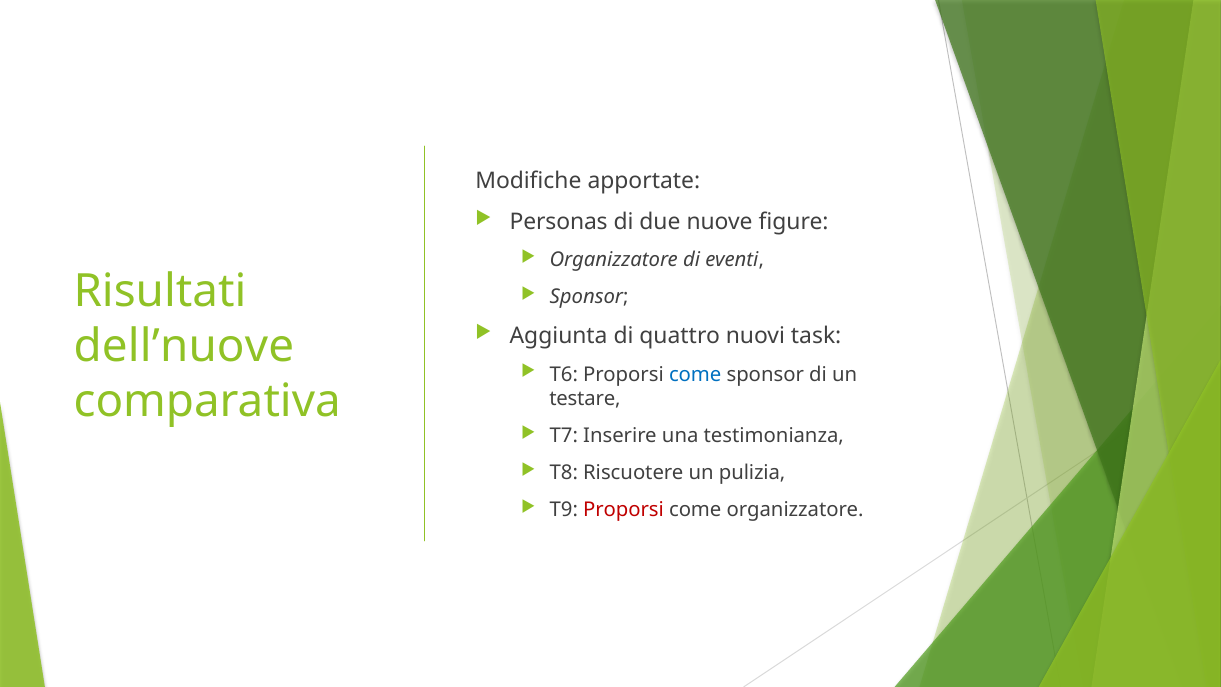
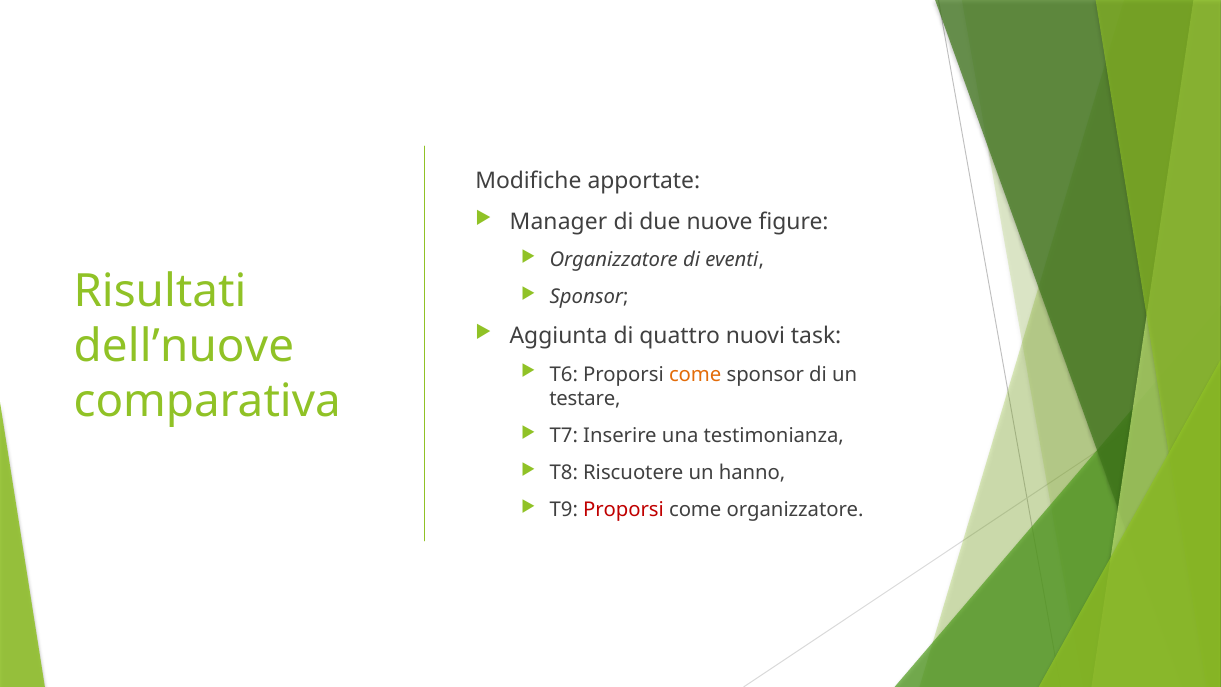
Personas: Personas -> Manager (559, 221)
come colour: blue -> orange (695, 374)
pulizia: pulizia -> hanno (752, 473)
